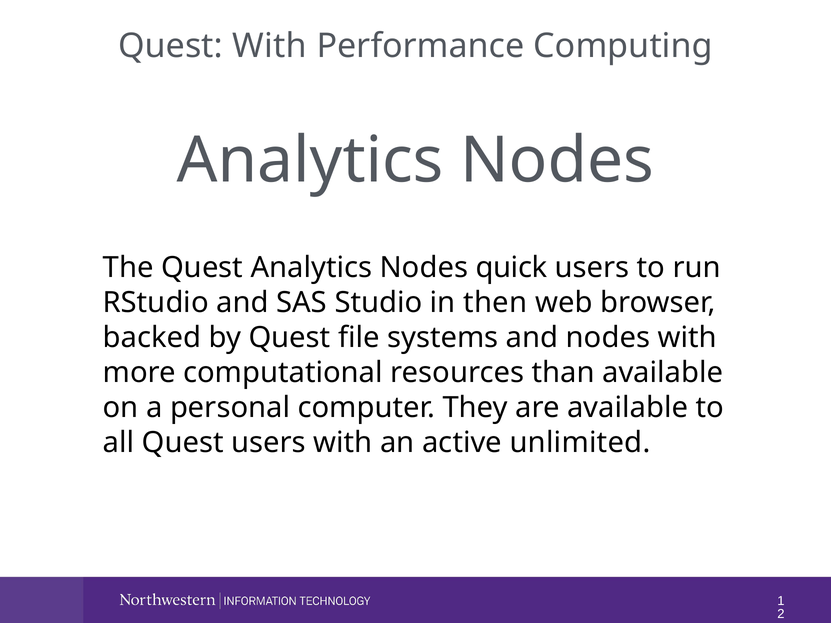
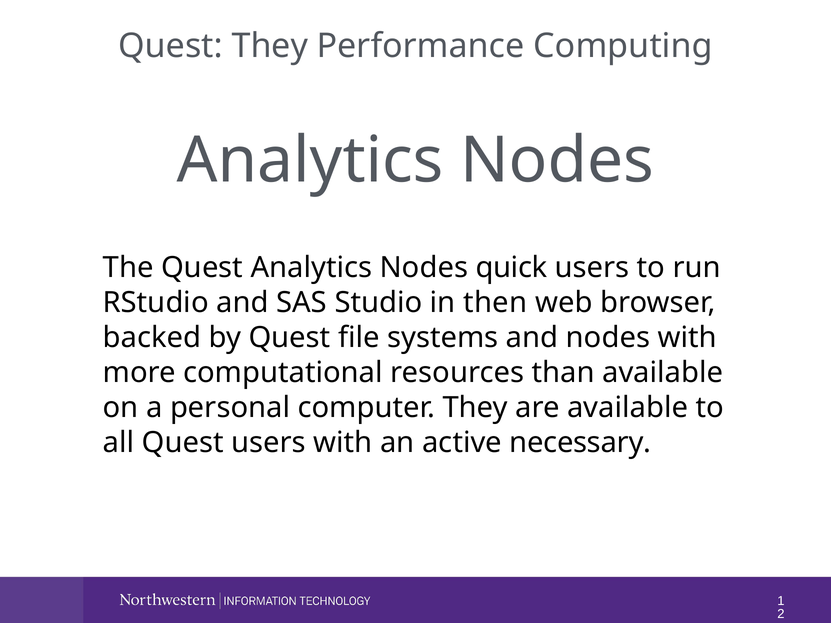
Quest With: With -> They (270, 46)
unlimited: unlimited -> necessary (580, 443)
